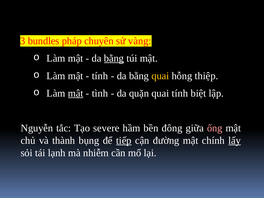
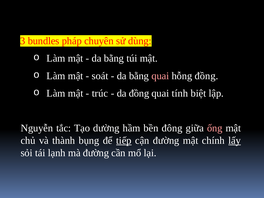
vàng: vàng -> dùng (140, 41)
bằng underline: present -> none (114, 58)
tính: tính -> soát (100, 76)
quai colour: yellow -> pink (160, 76)
hỗng thiệp: thiệp -> đồng (206, 76)
mật underline: present -> none (76, 93)
tình: tình -> trúc (100, 93)
da quặn: quặn -> đồng (139, 93)
severe: severe -> dường (106, 128)
mà nhiễm: nhiễm -> đường (96, 153)
